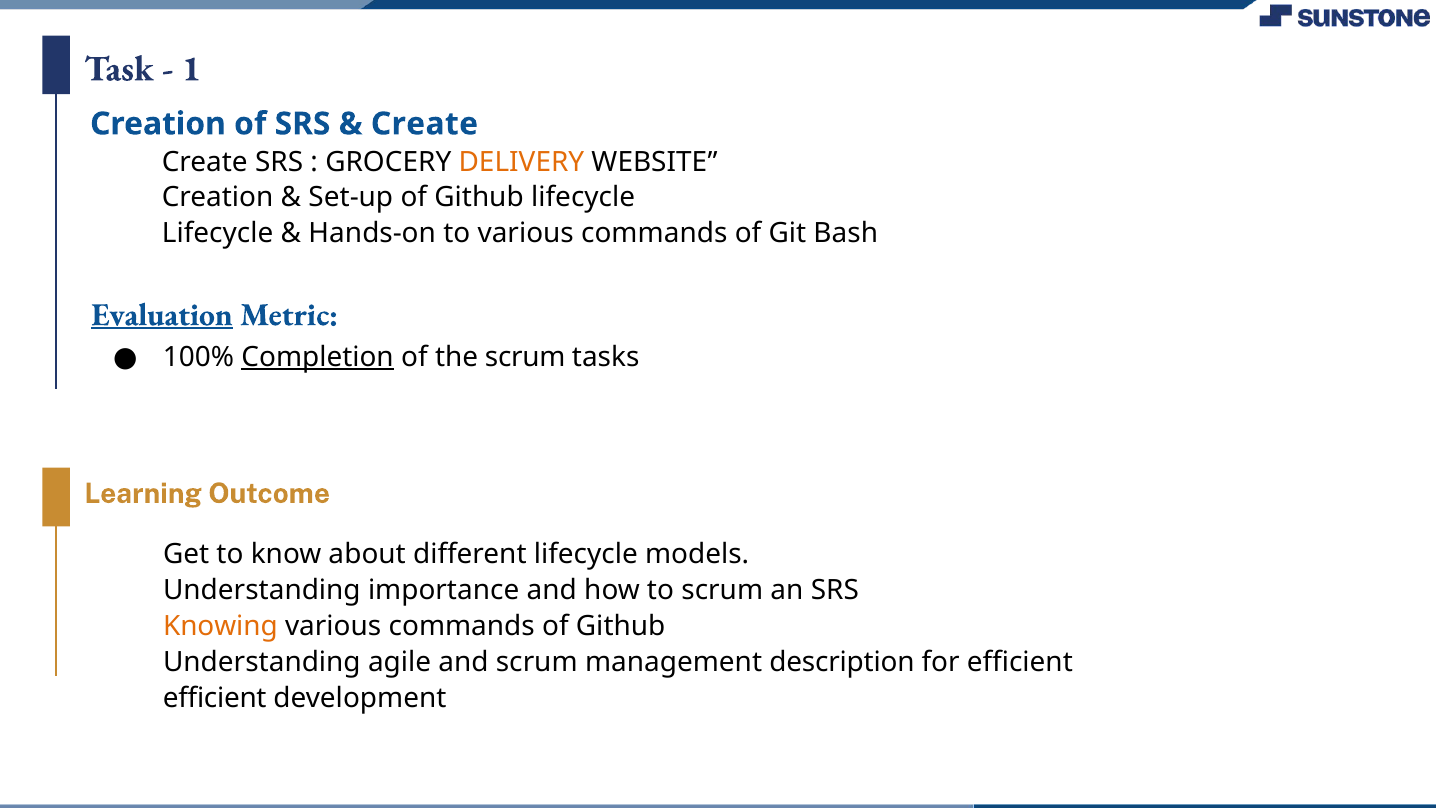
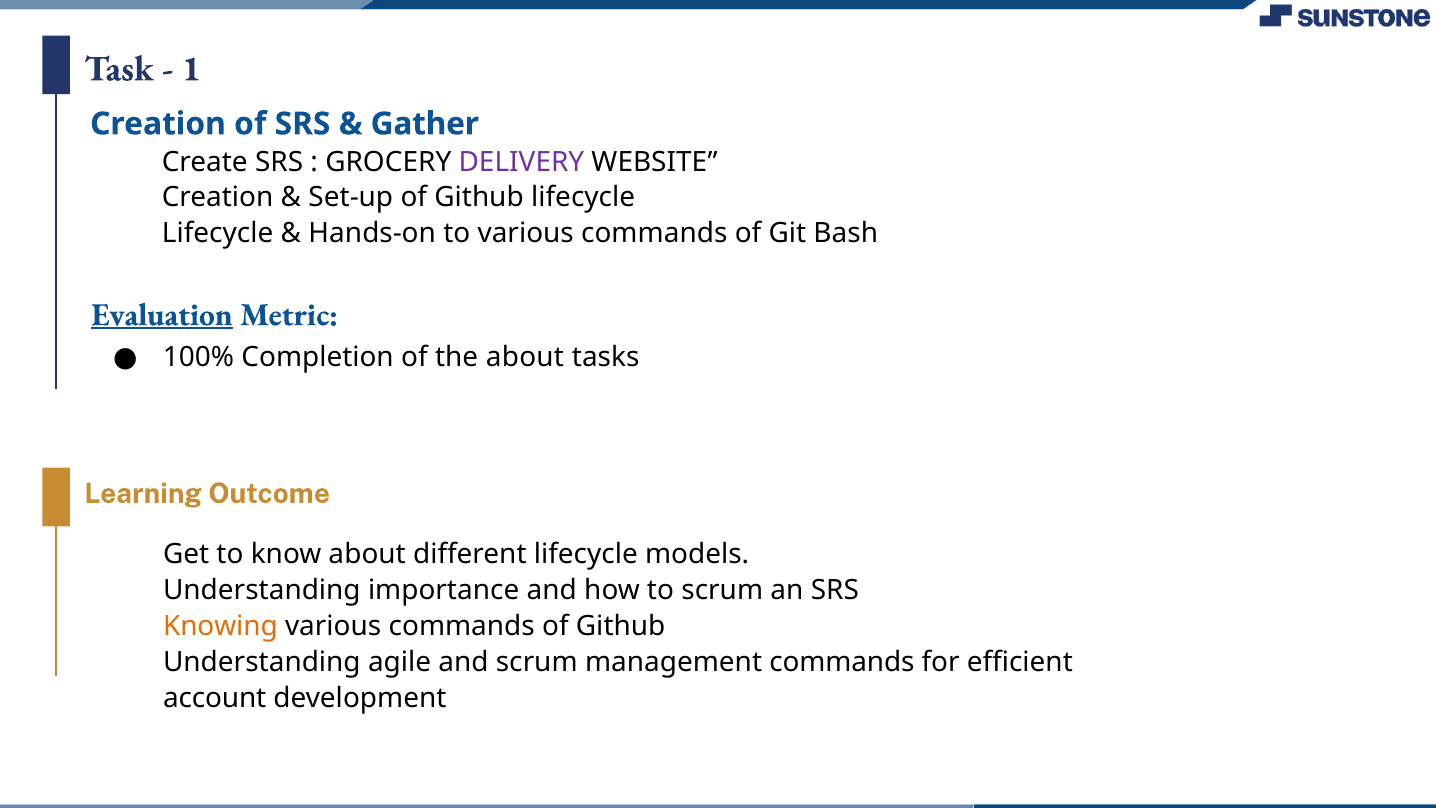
Create: Create -> Gather (425, 124)
DELIVERY colour: orange -> purple (521, 162)
Completion underline: present -> none (318, 357)
the scrum: scrum -> about (525, 357)
management description: description -> commands (842, 662)
efficient: efficient -> account (215, 698)
